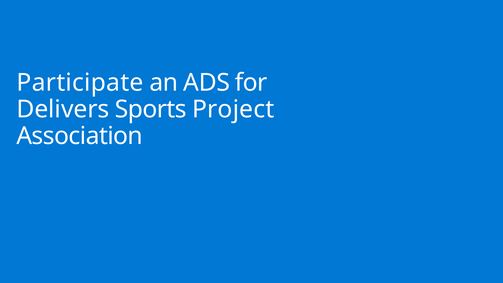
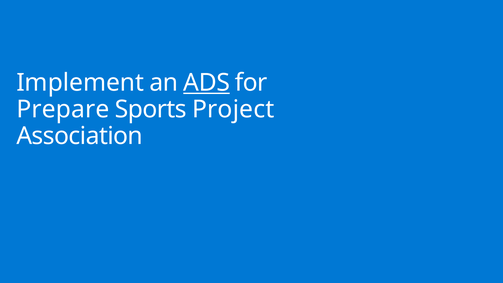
Participate: Participate -> Implement (80, 83)
ADS underline: none -> present (207, 83)
Delivers: Delivers -> Prepare (63, 109)
